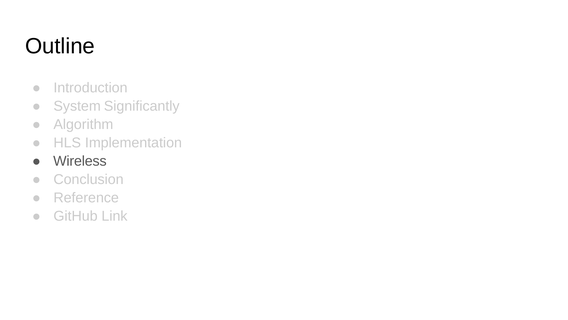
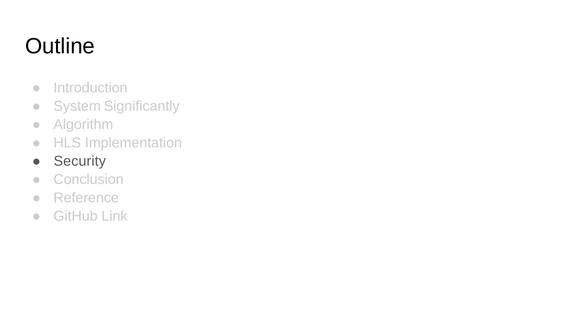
Wireless: Wireless -> Security (80, 161)
